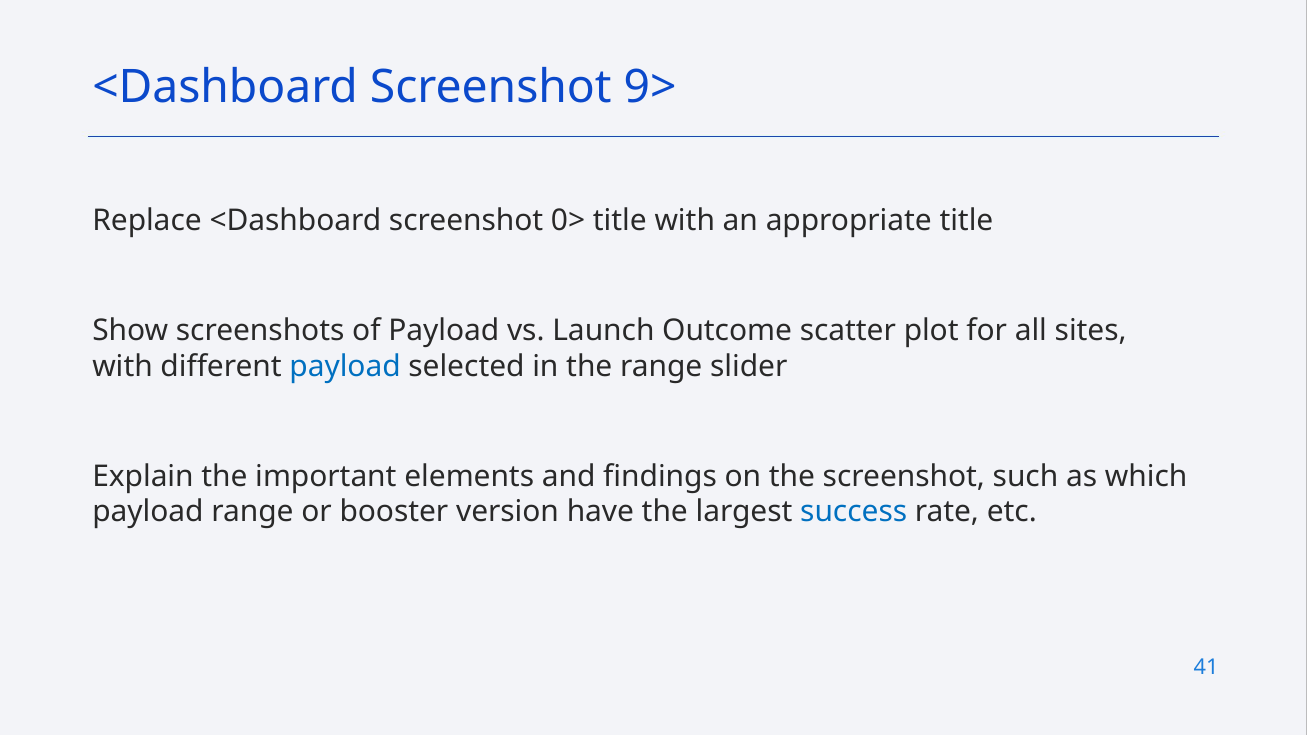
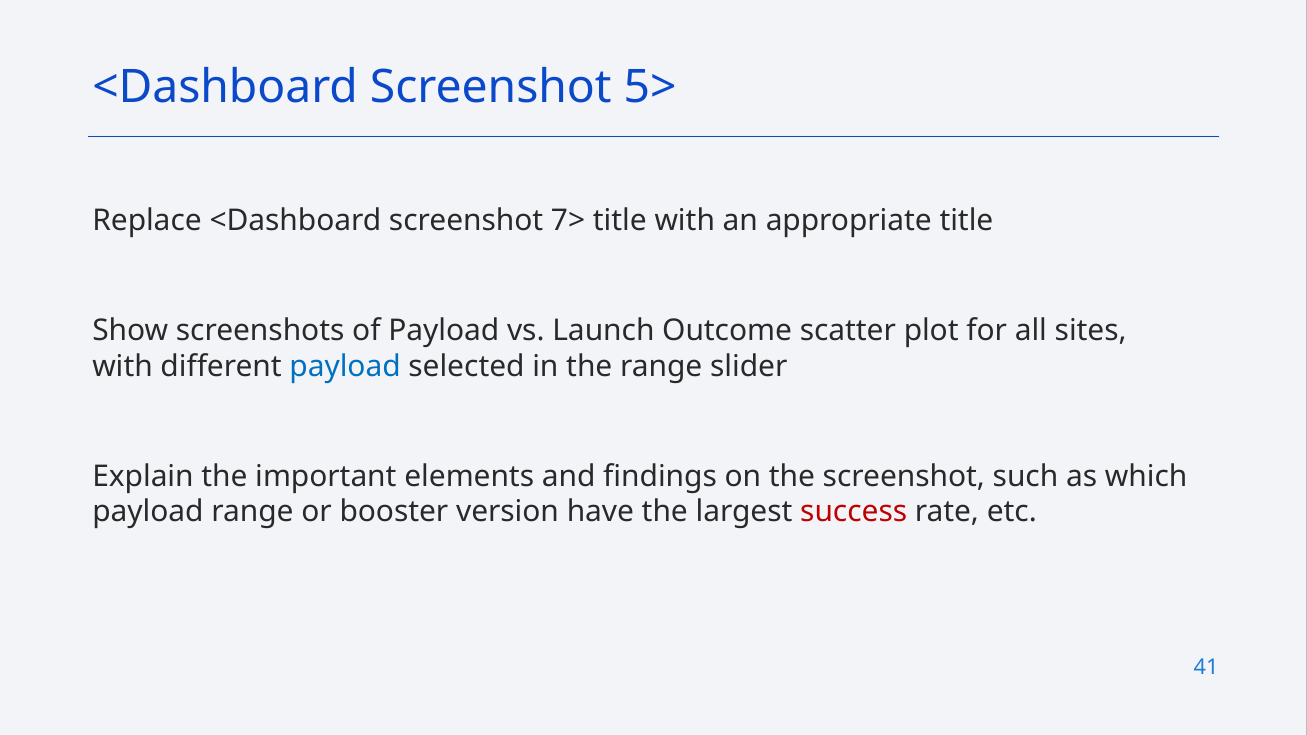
9>: 9> -> 5> (650, 87)
0>: 0> -> 7> (568, 221)
success colour: blue -> red (854, 512)
